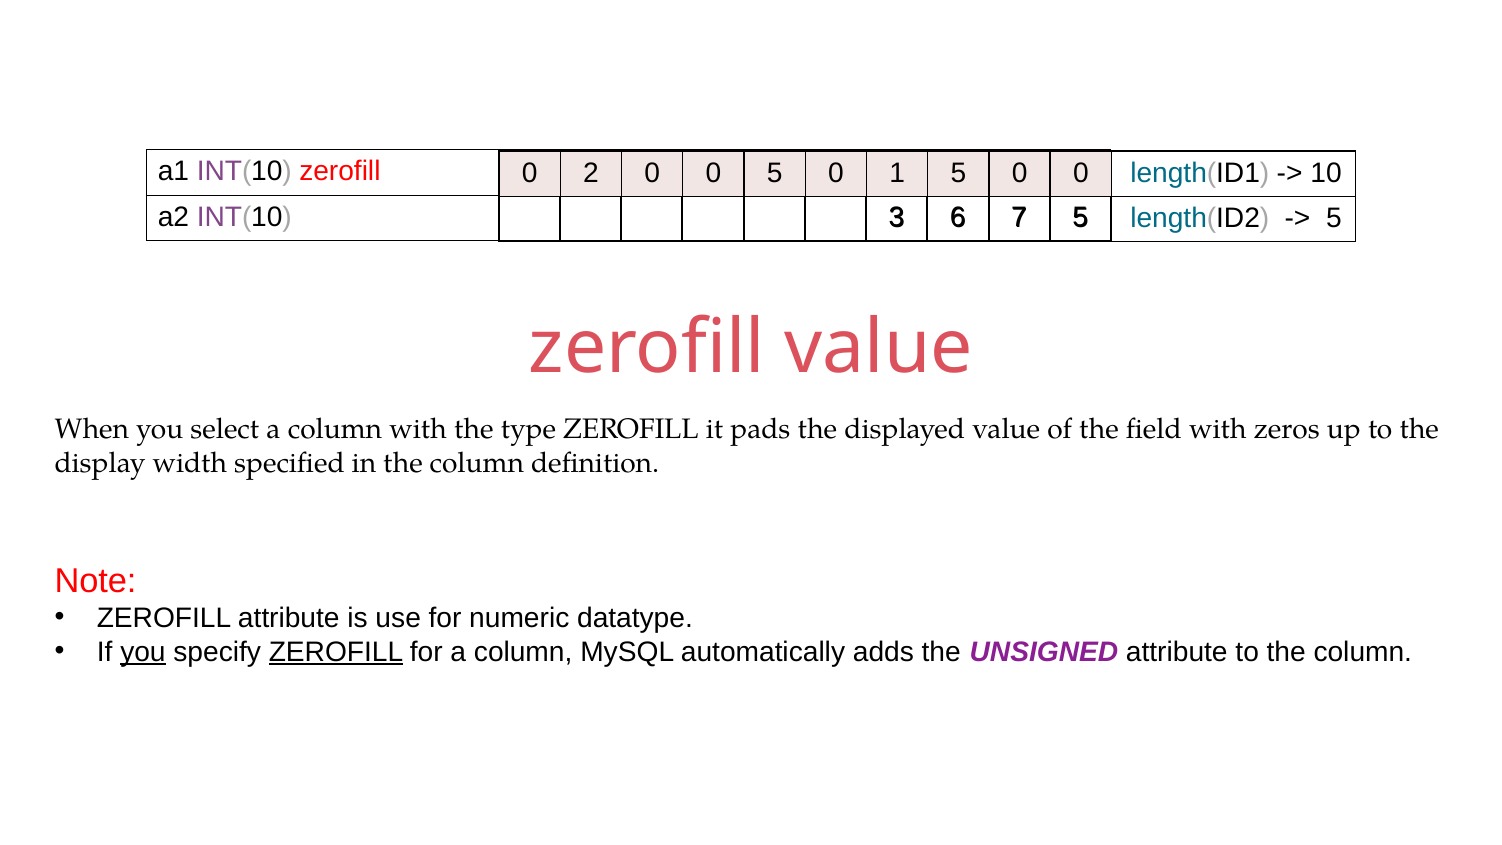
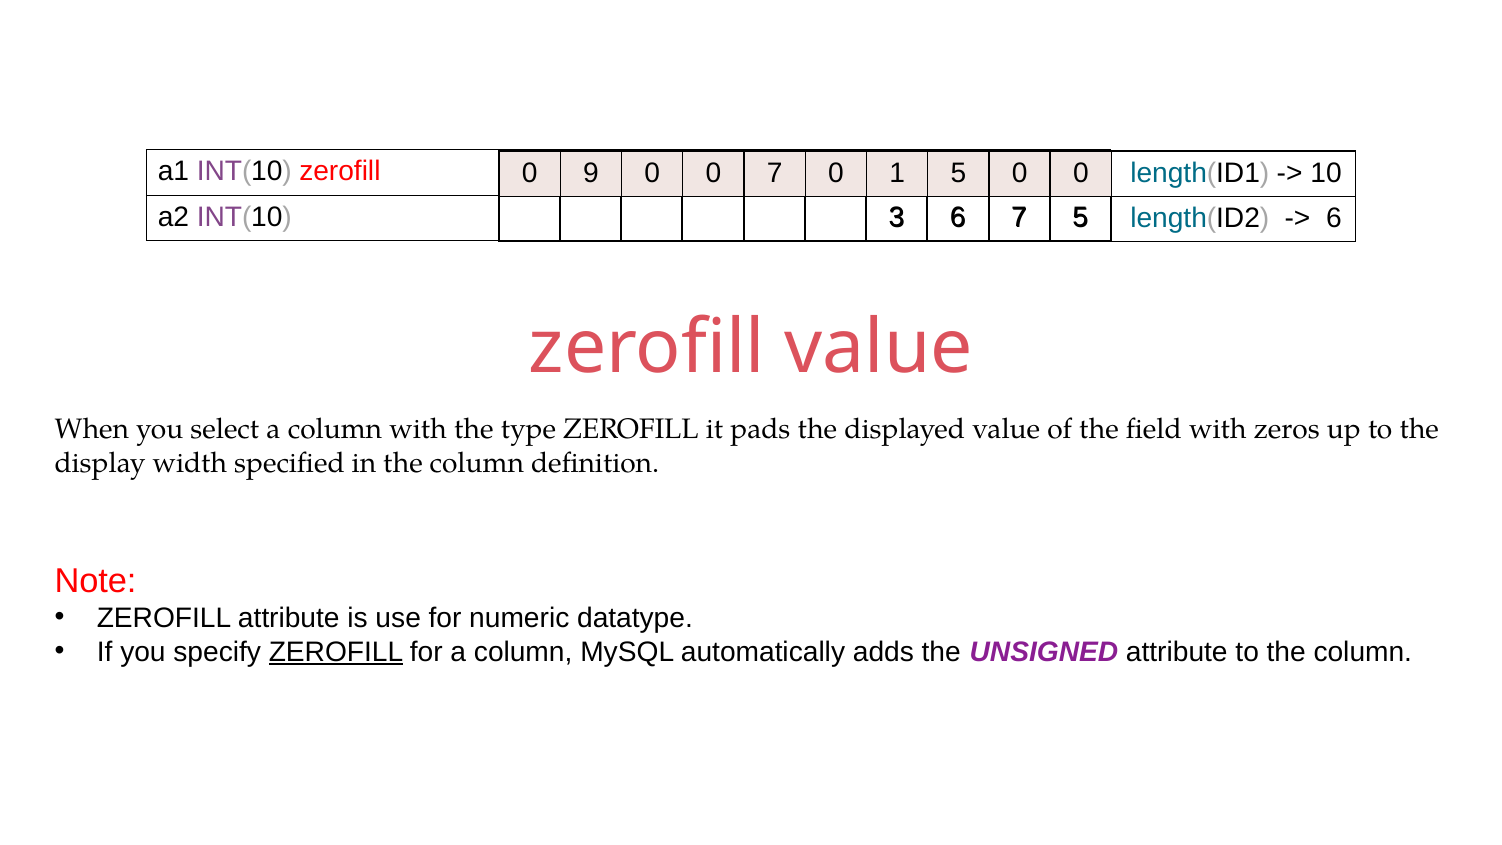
2: 2 -> 9 (591, 173)
0 5: 5 -> 7 (775, 173)
5: 5 -> 6 (1334, 219)
you underline: present -> none (143, 652)
